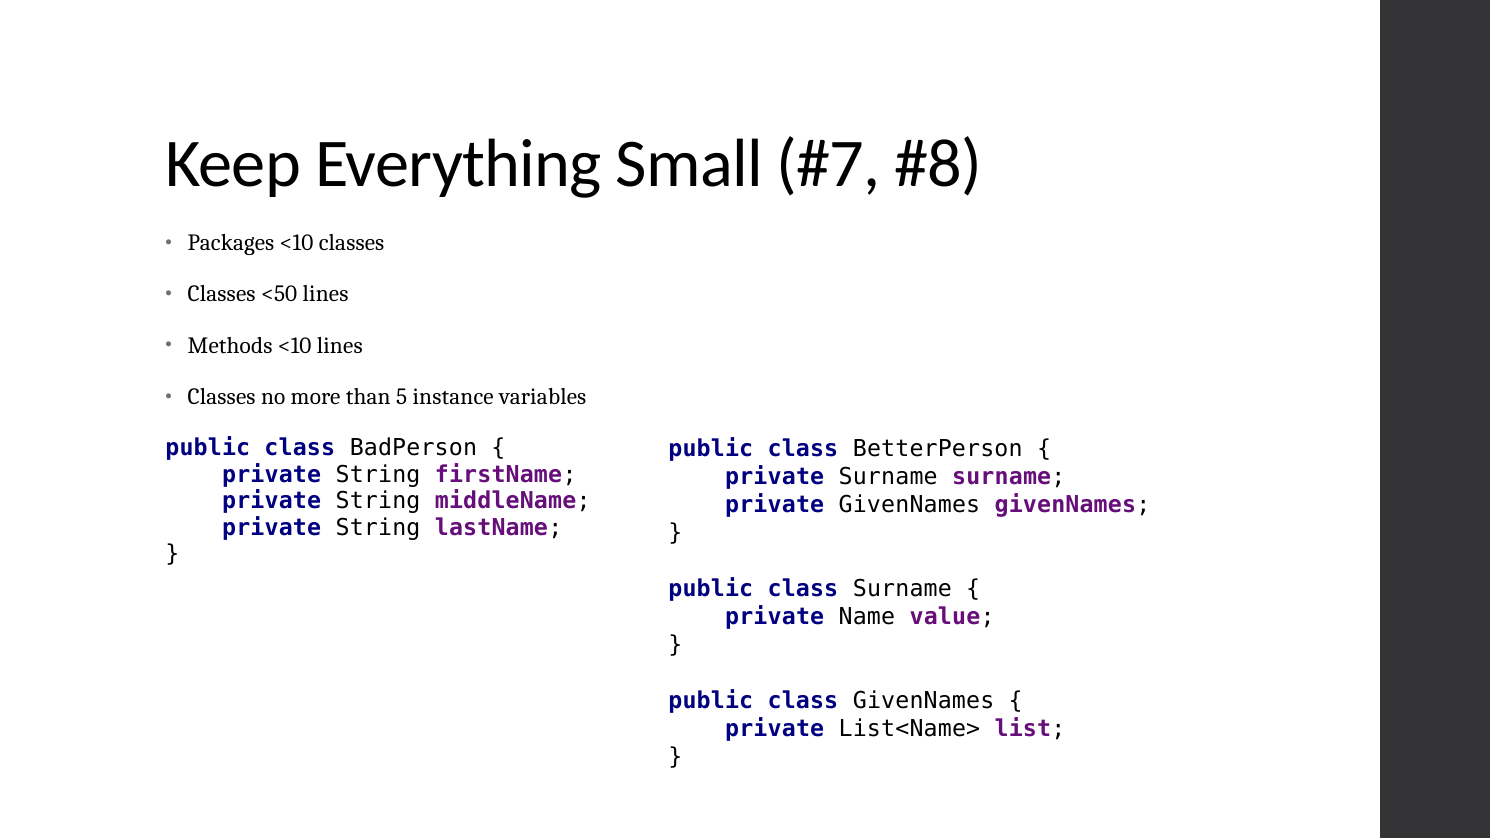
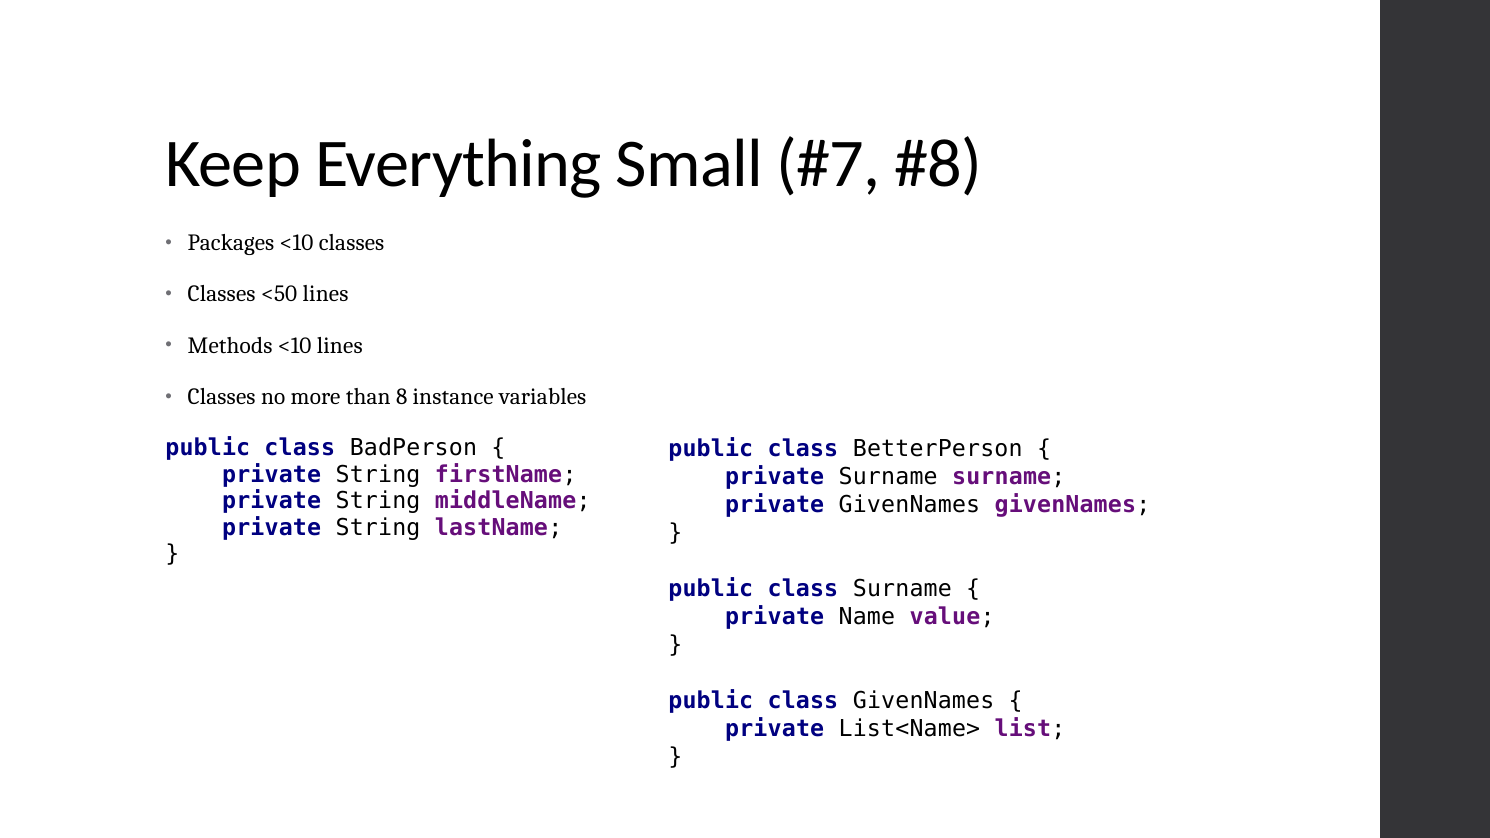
5: 5 -> 8 (402, 397)
